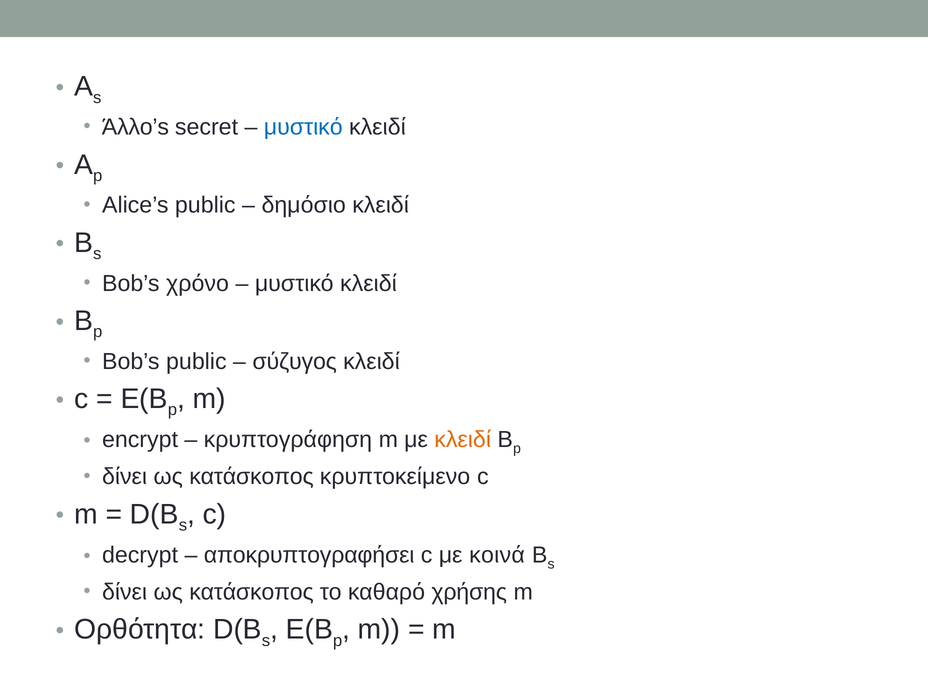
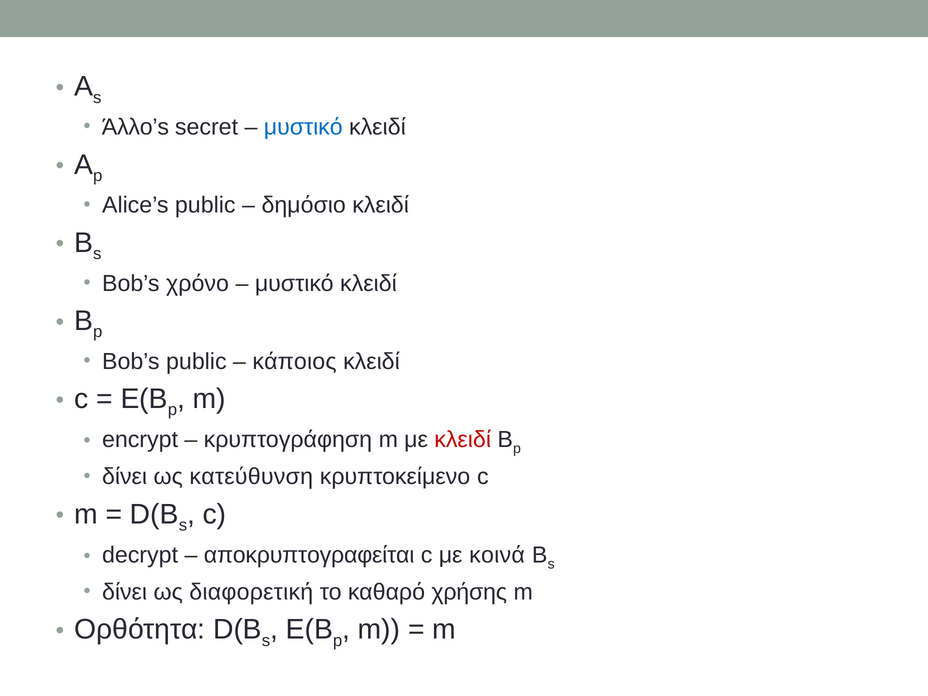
σύζυγος: σύζυγος -> κάποιος (294, 361)
κλειδί colour: orange -> red (463, 440)
κατάσκοπος: κατάσκοπος -> κατεύθυνση (251, 477)
αποκρυπτογραφήσει: αποκρυπτογραφήσει -> αποκρυπτογραφείται (309, 555)
κατάσκοπος: κατάσκοπος -> διαφορετική (251, 592)
